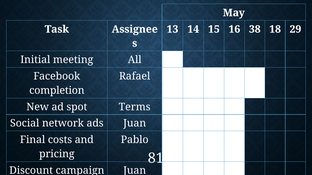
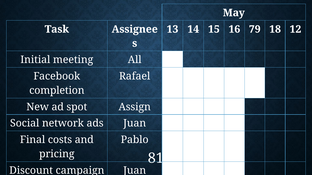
38: 38 -> 79 (255, 29)
29: 29 -> 12 (295, 29)
Terms: Terms -> Assign (135, 107)
